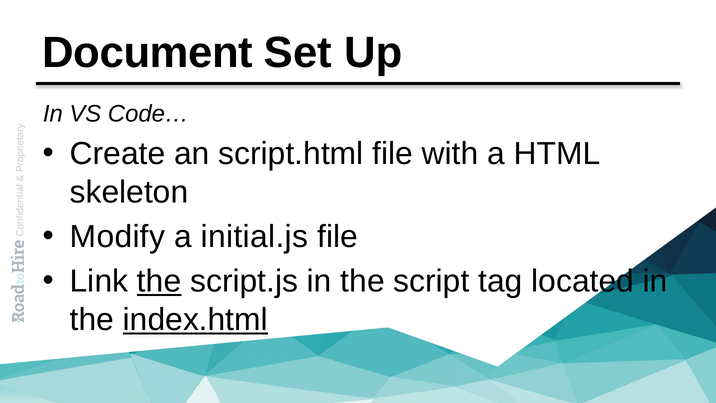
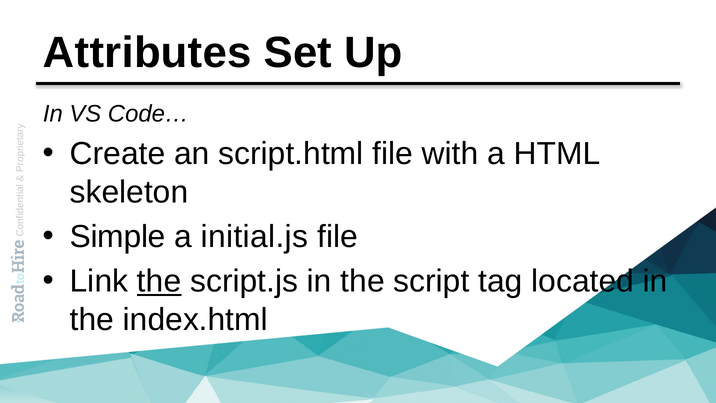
Document: Document -> Attributes (147, 53)
Modify: Modify -> Simple (118, 237)
index.html underline: present -> none (195, 319)
